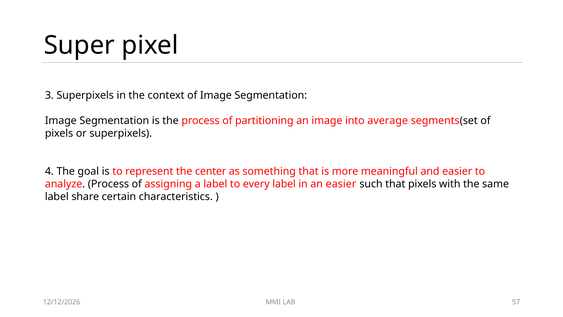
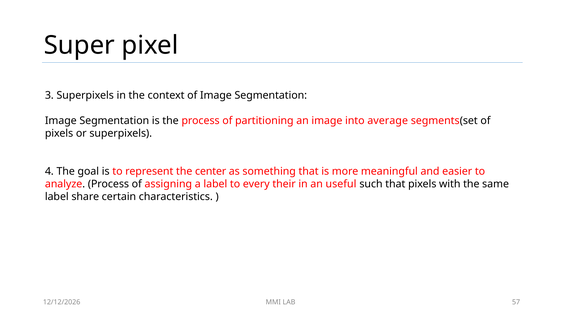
every label: label -> their (284, 184)
an easier: easier -> useful (341, 184)
